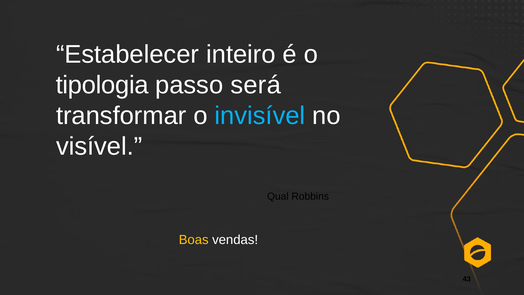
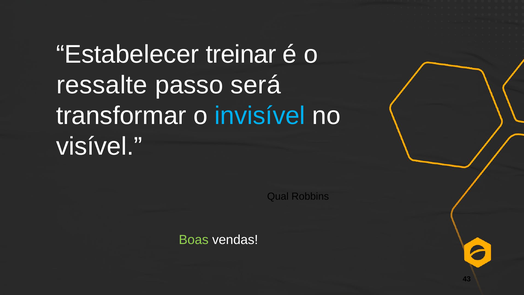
inteiro: inteiro -> treinar (241, 55)
tipologia: tipologia -> ressalte (102, 85)
Boas colour: yellow -> light green (194, 240)
